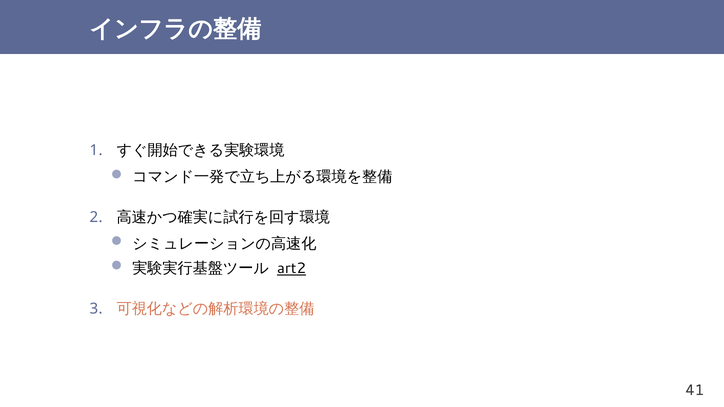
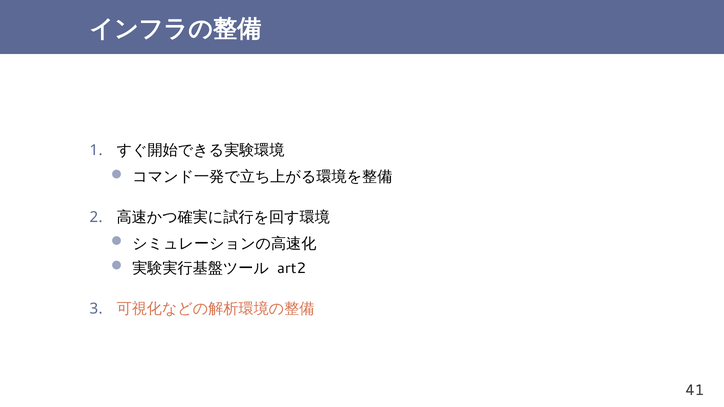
art2 underline: present -> none (292, 269)
